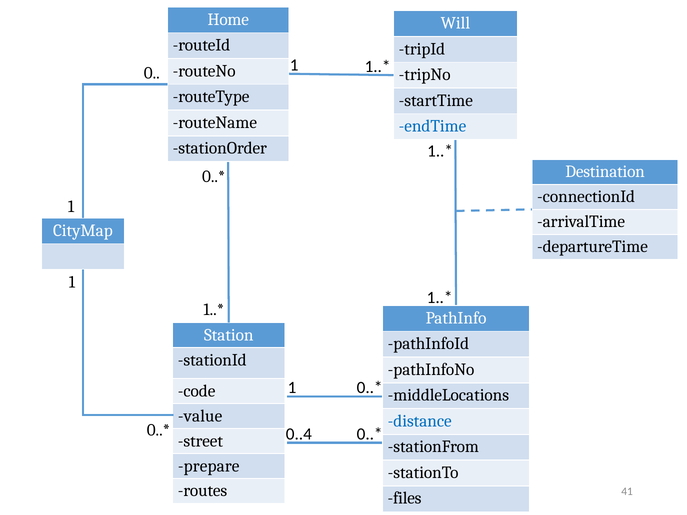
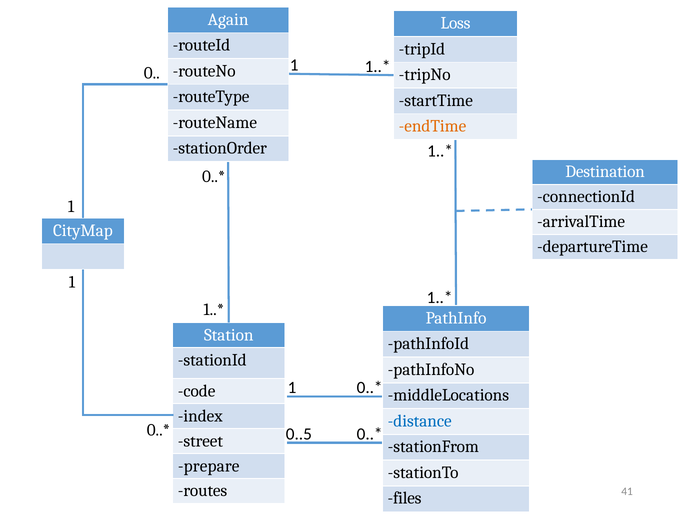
Home: Home -> Again (228, 19)
Will: Will -> Loss (455, 23)
endTime colour: blue -> orange (432, 126)
value: value -> index (200, 416)
0..4: 0..4 -> 0..5 (299, 434)
